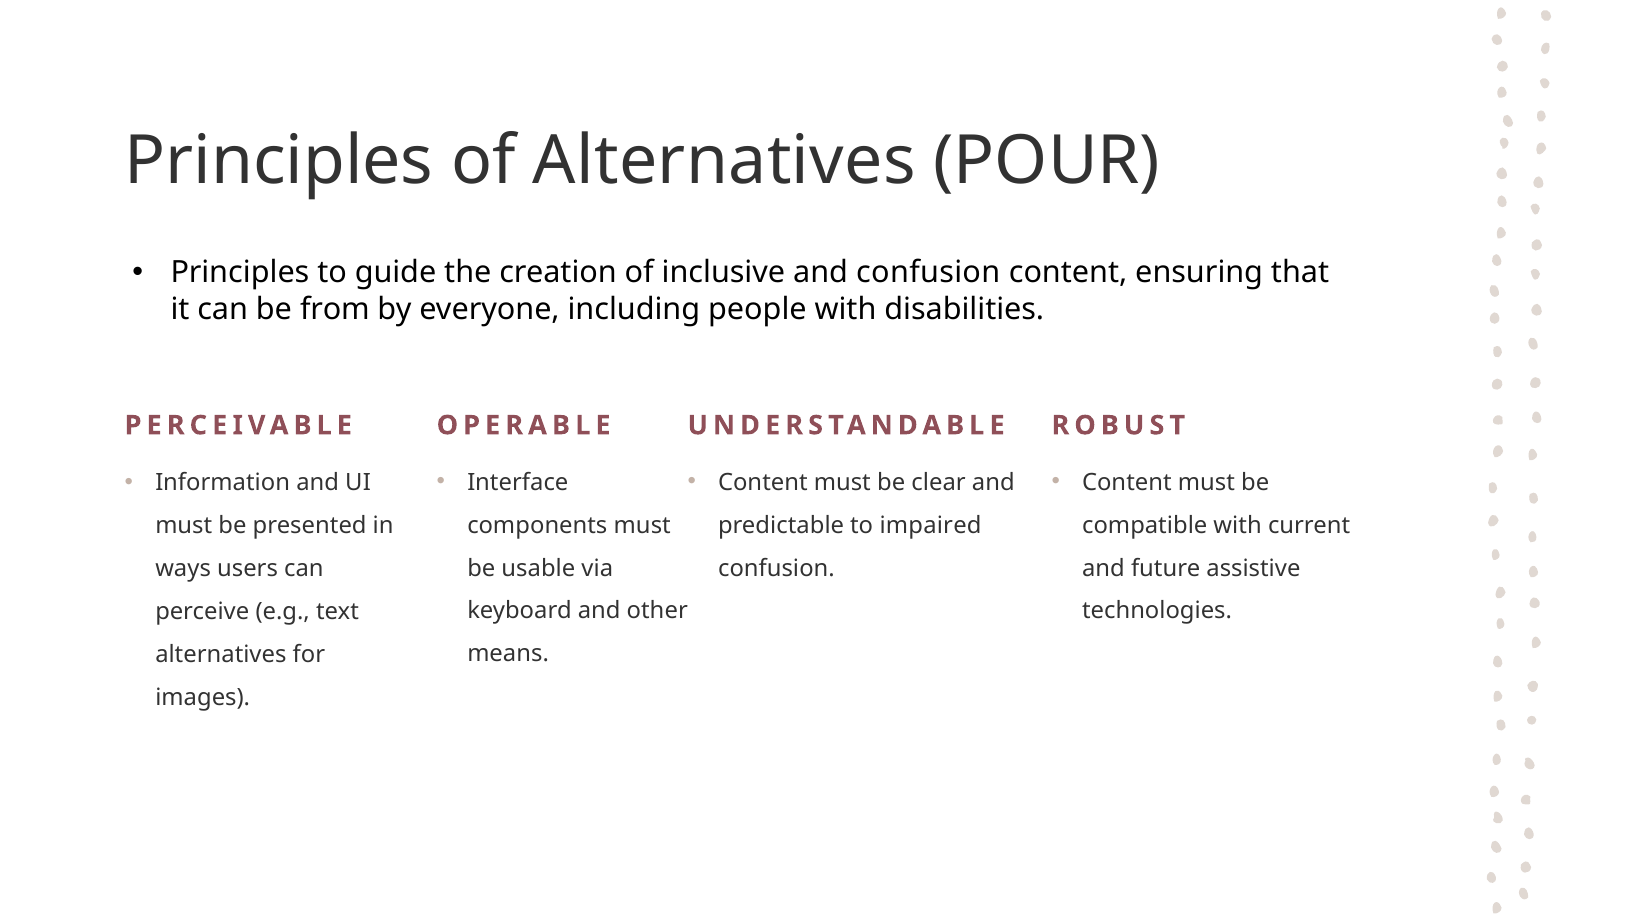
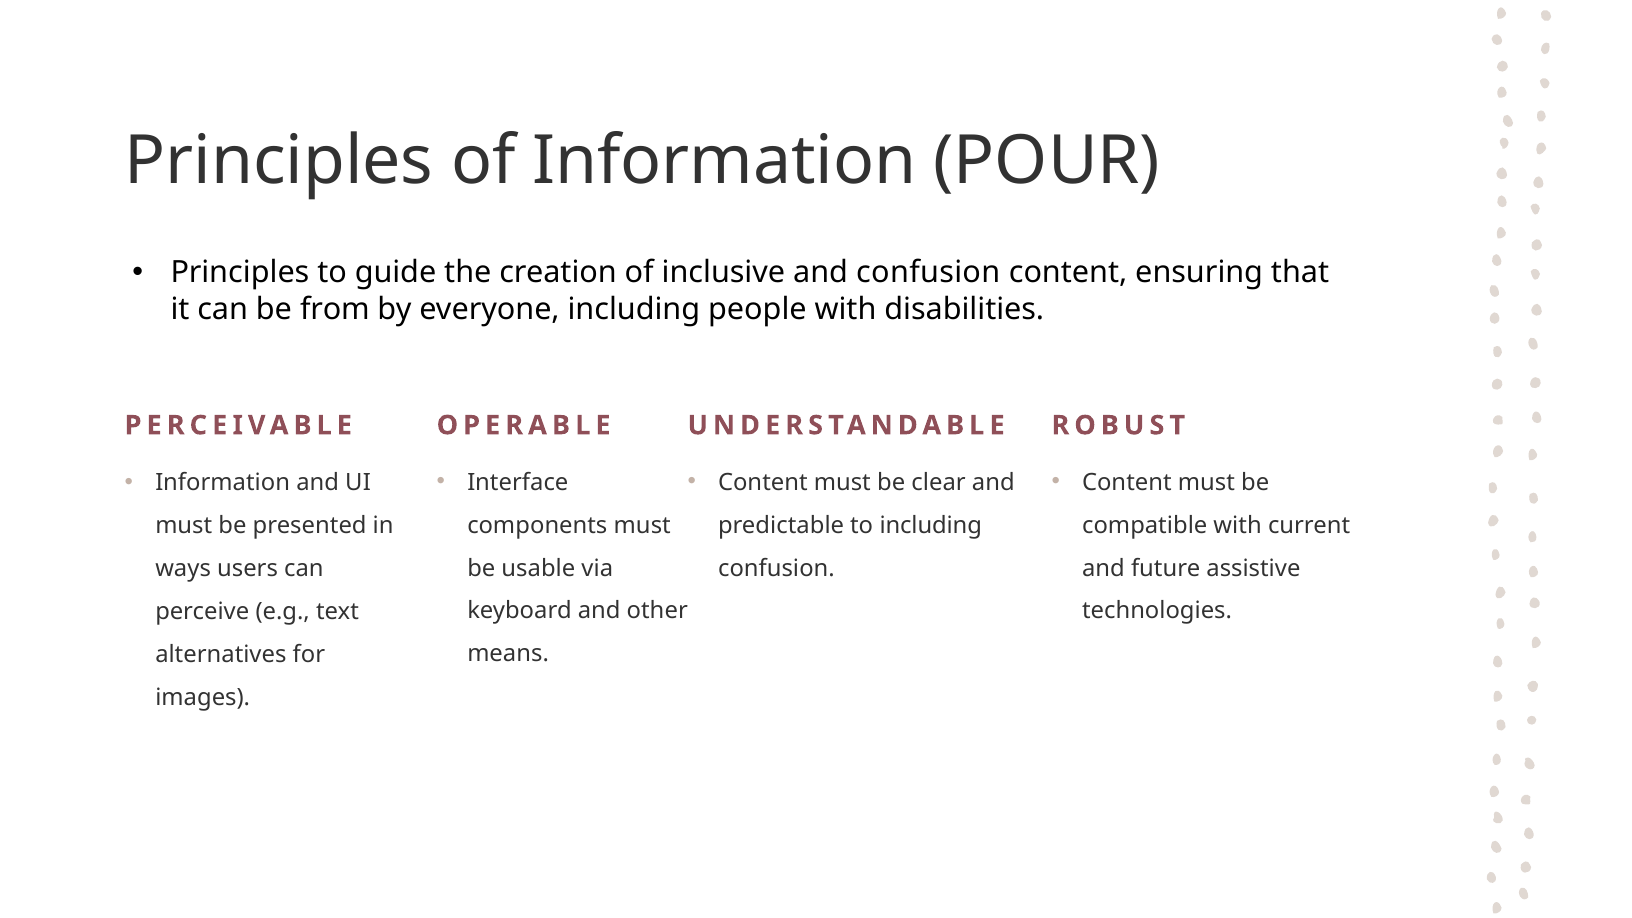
of Alternatives: Alternatives -> Information (725, 161)
to impaired: impaired -> including (931, 525)
